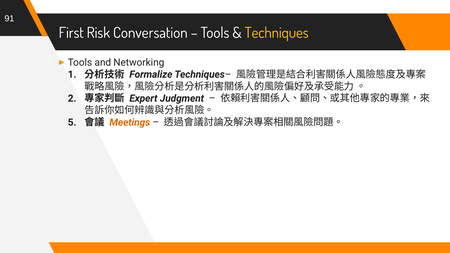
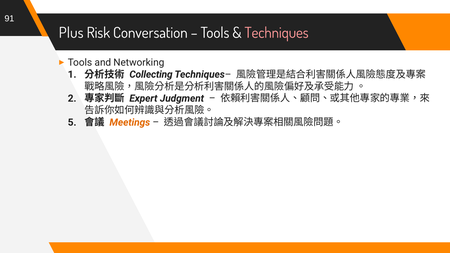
First: First -> Plus (71, 33)
Techniques colour: yellow -> pink (277, 33)
Formalize: Formalize -> Collecting (151, 74)
